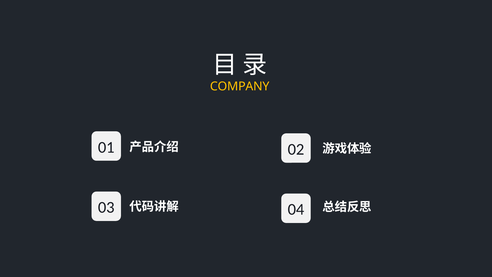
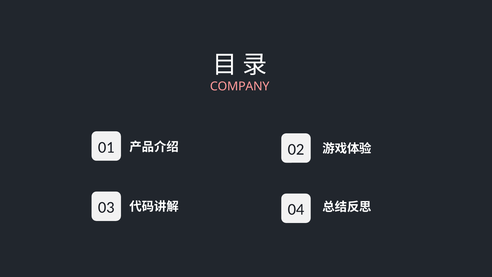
COMPANY colour: yellow -> pink (240, 86)
